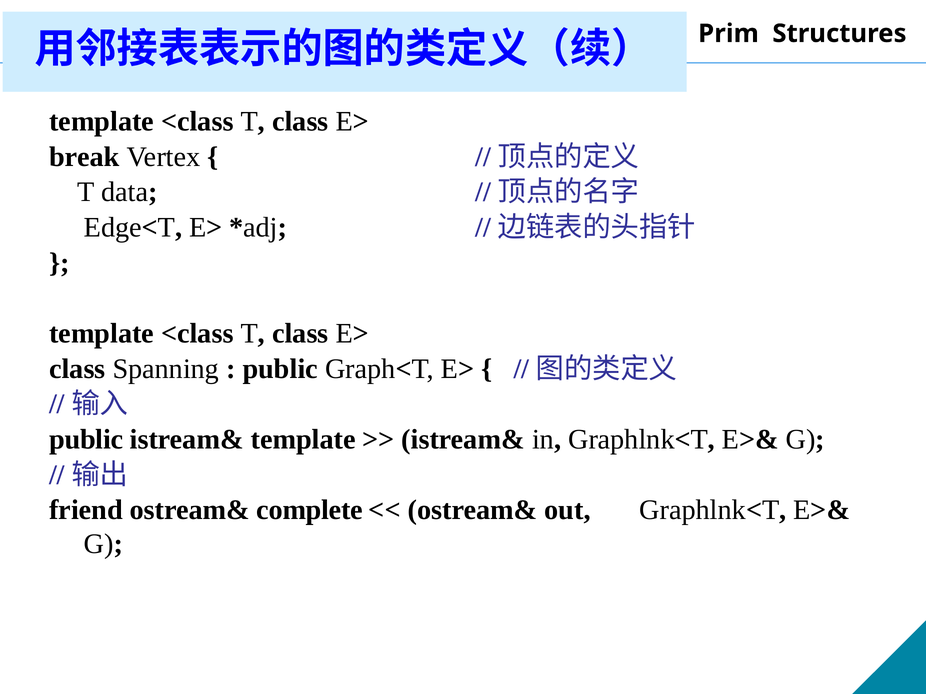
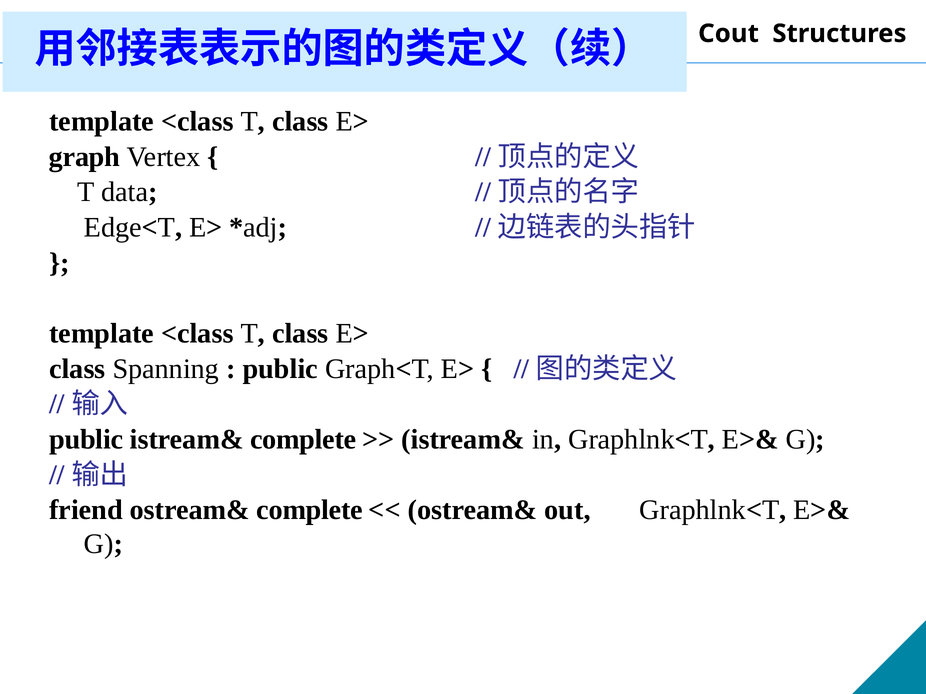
Prim: Prim -> Cout (729, 34)
break: break -> graph (85, 157)
istream& template: template -> complete (303, 440)
